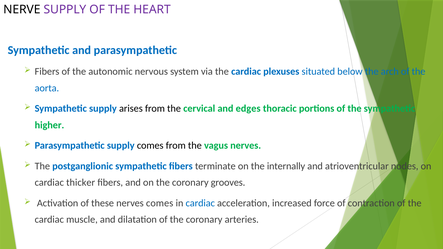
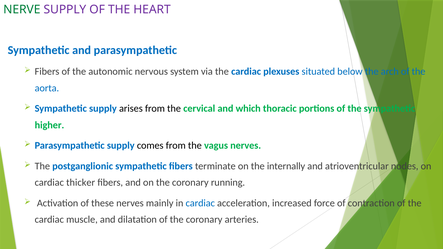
NERVE colour: black -> green (22, 10)
edges: edges -> which (248, 109)
grooves: grooves -> running (228, 183)
nerves comes: comes -> mainly (160, 203)
